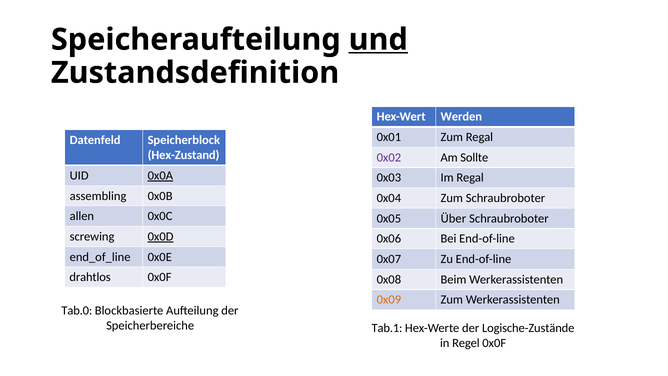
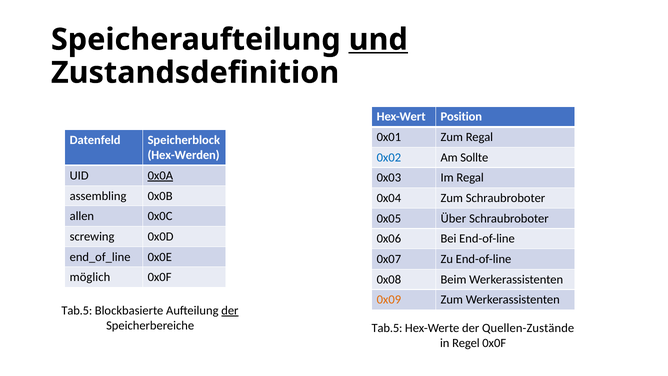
Werden: Werden -> Position (461, 117)
Hex-Zustand: Hex-Zustand -> Hex-Werden (184, 155)
0x02 colour: purple -> blue (389, 157)
0x0D underline: present -> none (161, 236)
drahtlos: drahtlos -> möglich (90, 277)
Tab.0: Tab.0 -> Tab.5 (77, 310)
der underline: none -> present (230, 310)
Speicherbereiche Tab.1: Tab.1 -> Tab.5 (387, 328)
Logische-Zustände: Logische-Zustände -> Quellen-Zustände (528, 328)
